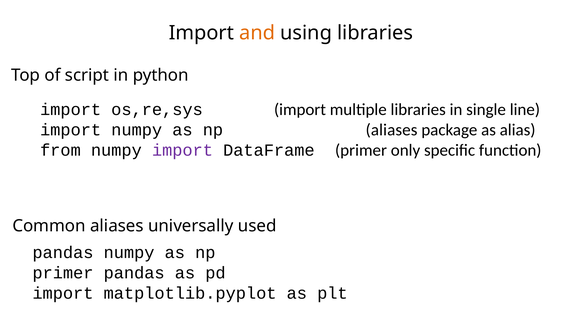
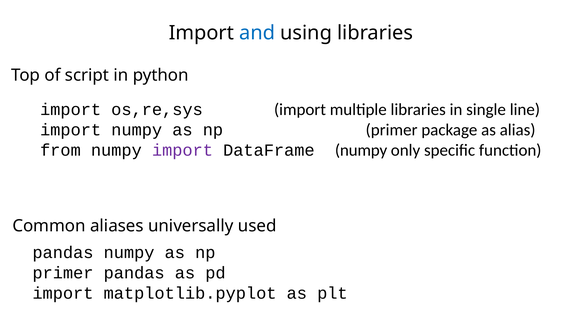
and colour: orange -> blue (257, 33)
aliases: aliases -> primer (392, 130)
DataFrame primer: primer -> numpy (361, 151)
